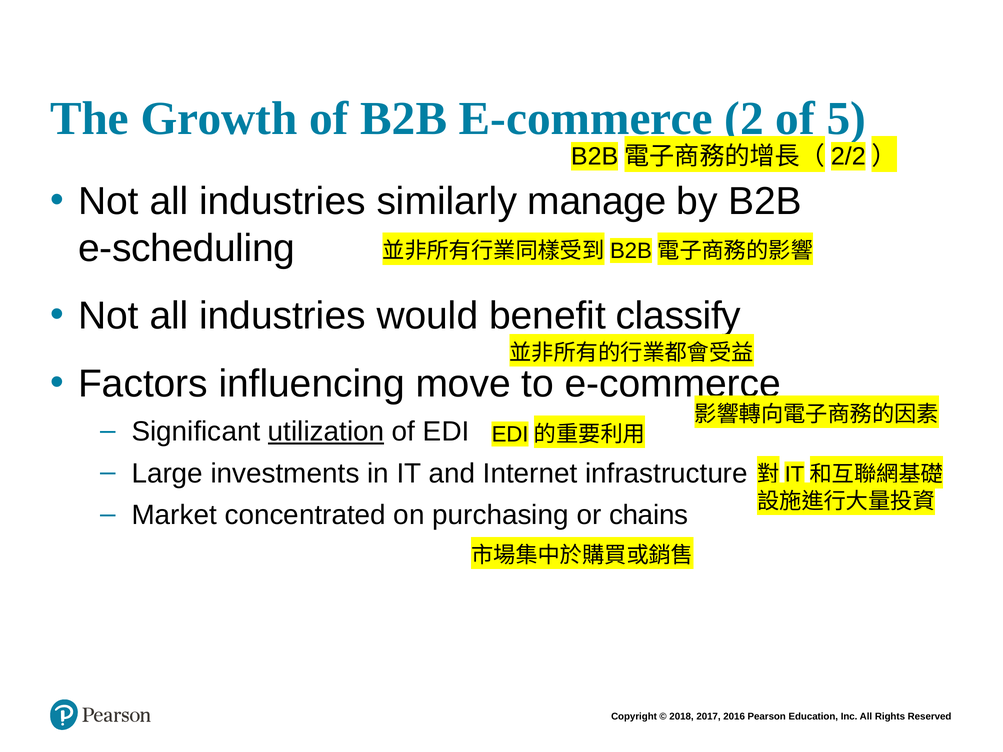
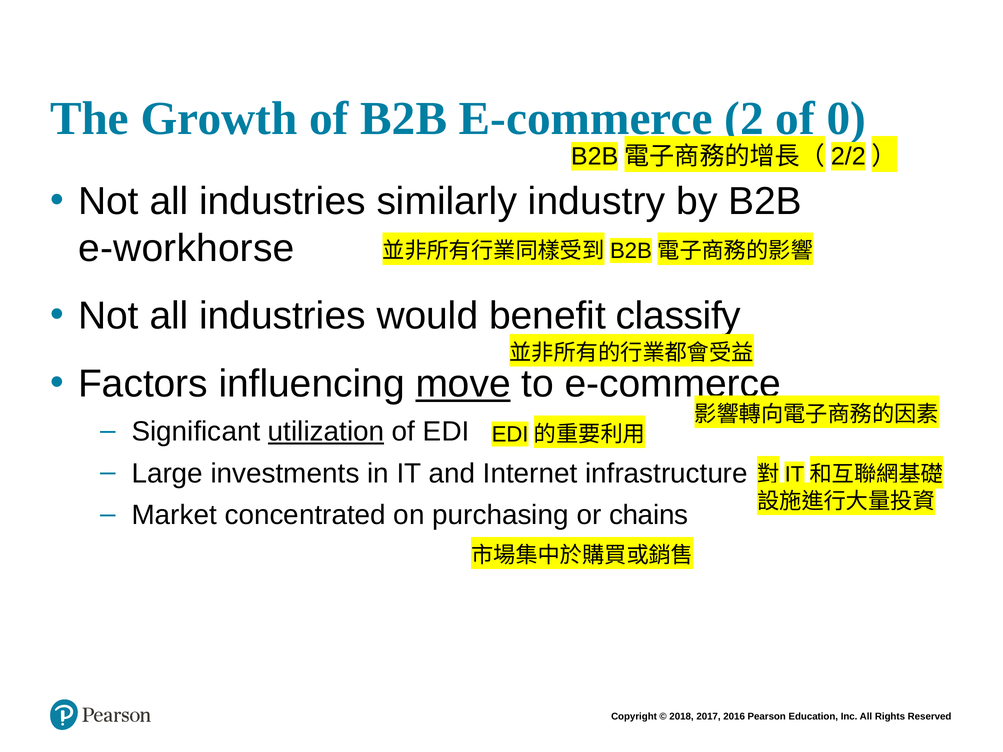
5: 5 -> 0 (846, 119)
manage: manage -> industry (597, 202)
e-scheduling: e-scheduling -> e-workhorse (186, 248)
move underline: none -> present (463, 384)
